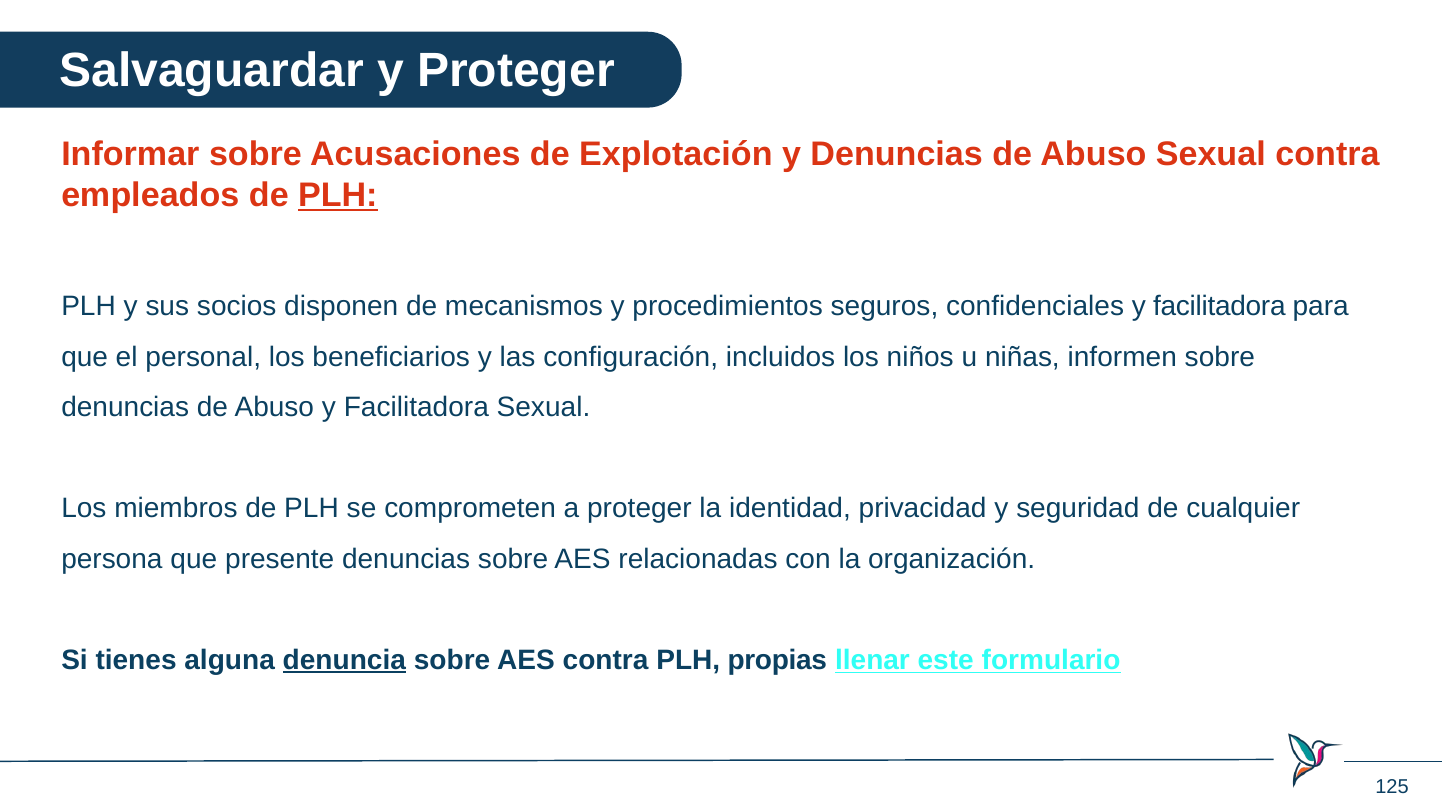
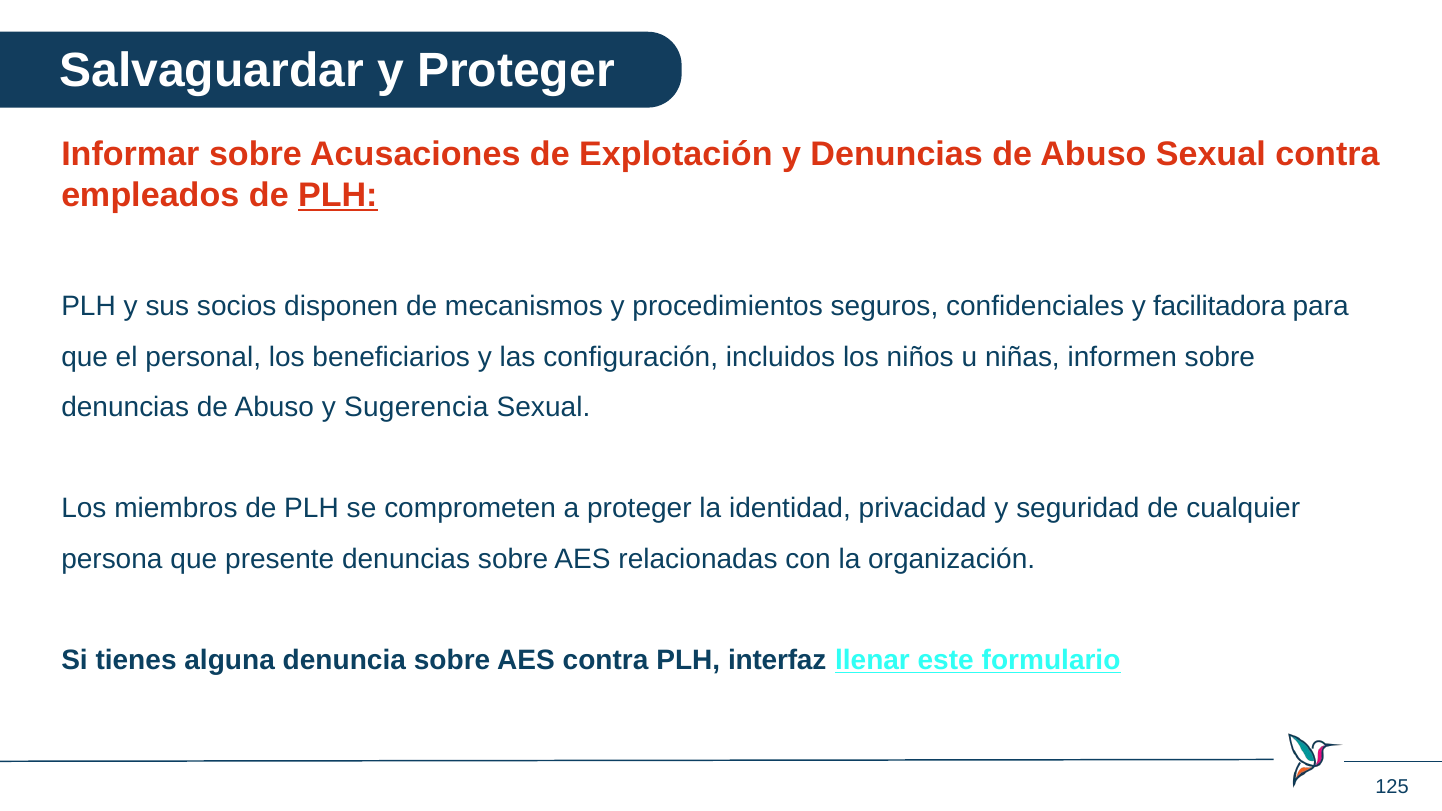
Abuso y Facilitadora: Facilitadora -> Sugerencia (416, 408)
denuncia underline: present -> none (344, 660)
propias: propias -> interfaz (777, 660)
